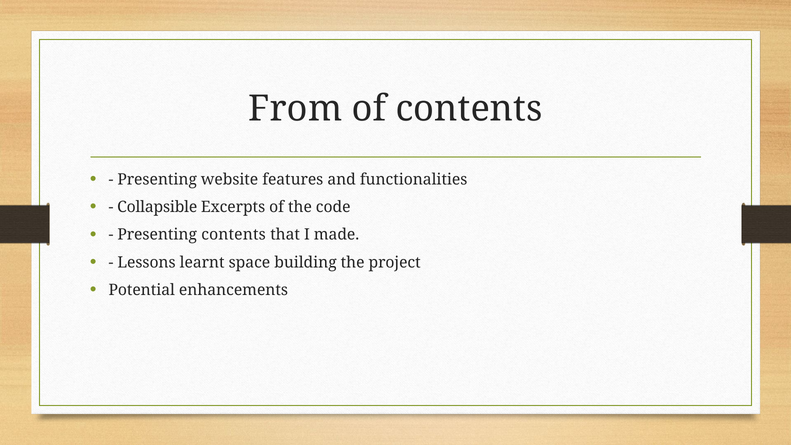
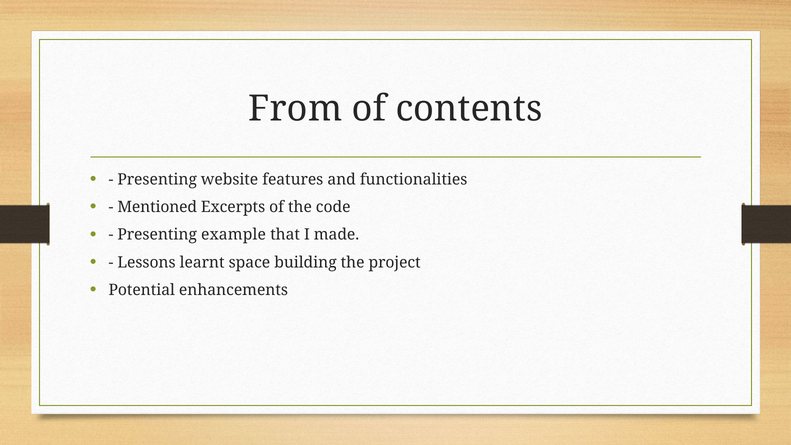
Collapsible: Collapsible -> Mentioned (157, 207)
Presenting contents: contents -> example (234, 235)
